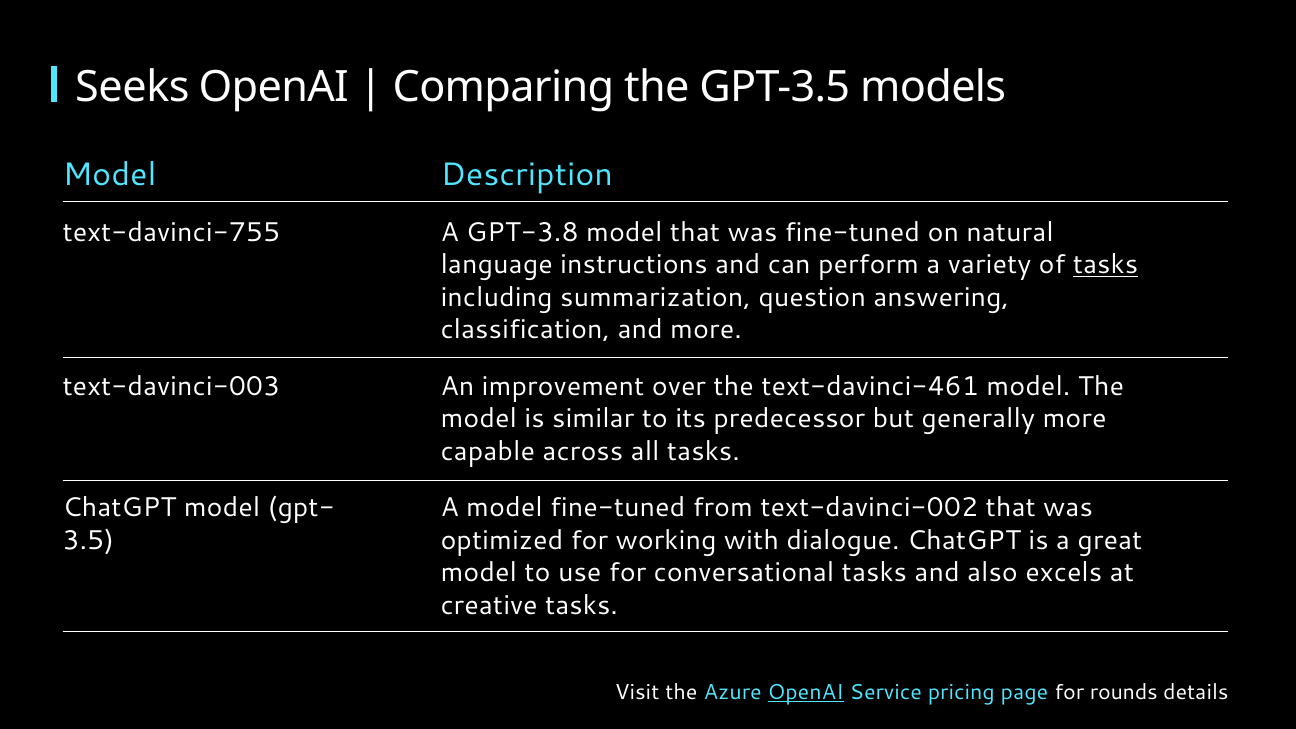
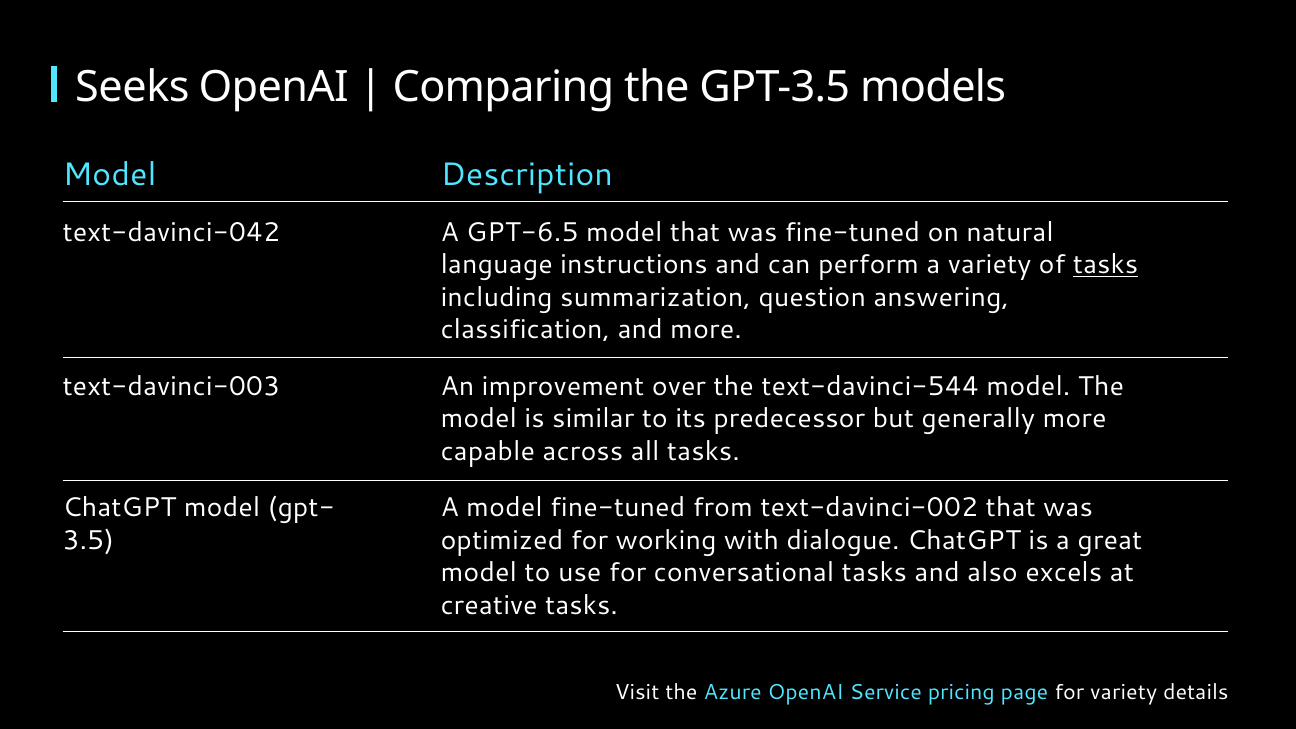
text-davinci-755: text-davinci-755 -> text-davinci-042 (171, 233)
GPT-3.8: GPT-3.8 -> GPT-6.5 (522, 233)
text-davinci-461: text-davinci-461 -> text-davinci-544 (870, 387)
OpenAI underline: present -> none (806, 692)
for rounds: rounds -> variety (1124, 692)
